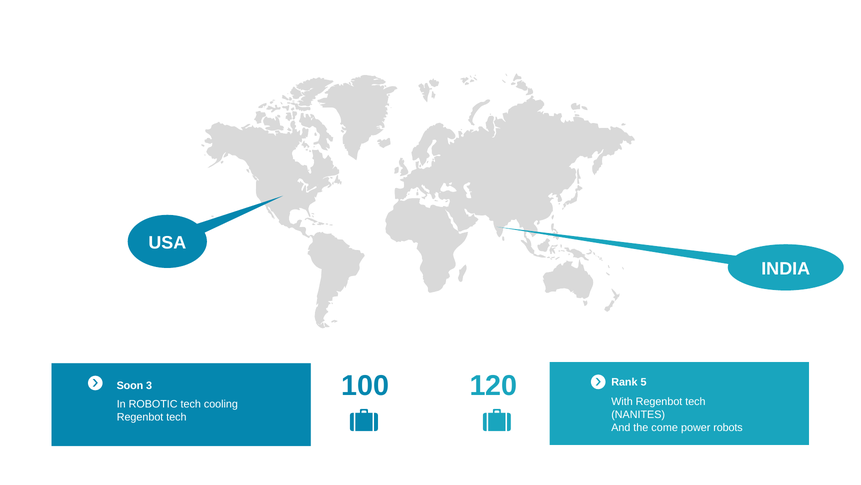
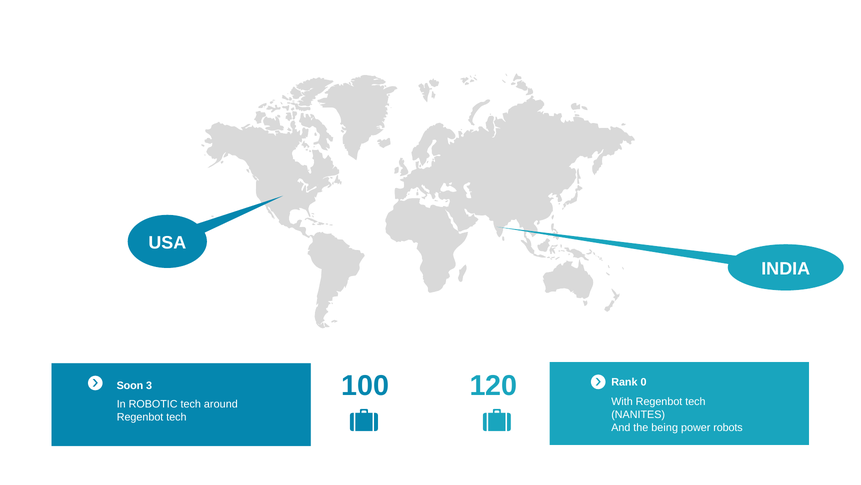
5: 5 -> 0 (643, 382)
cooling: cooling -> around (221, 404)
come: come -> being (665, 427)
